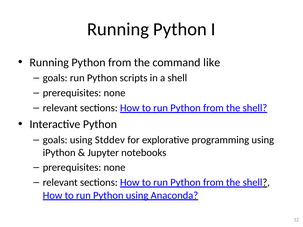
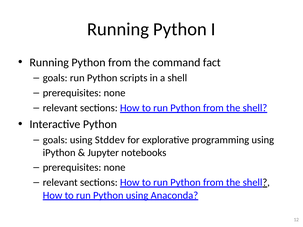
like: like -> fact (212, 62)
